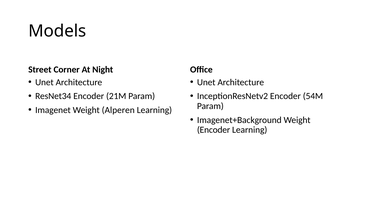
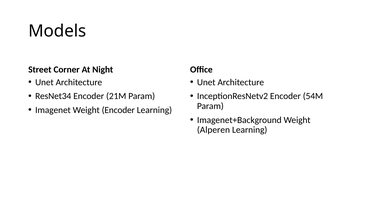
Weight Alperen: Alperen -> Encoder (118, 110)
Encoder: Encoder -> Alperen (213, 130)
